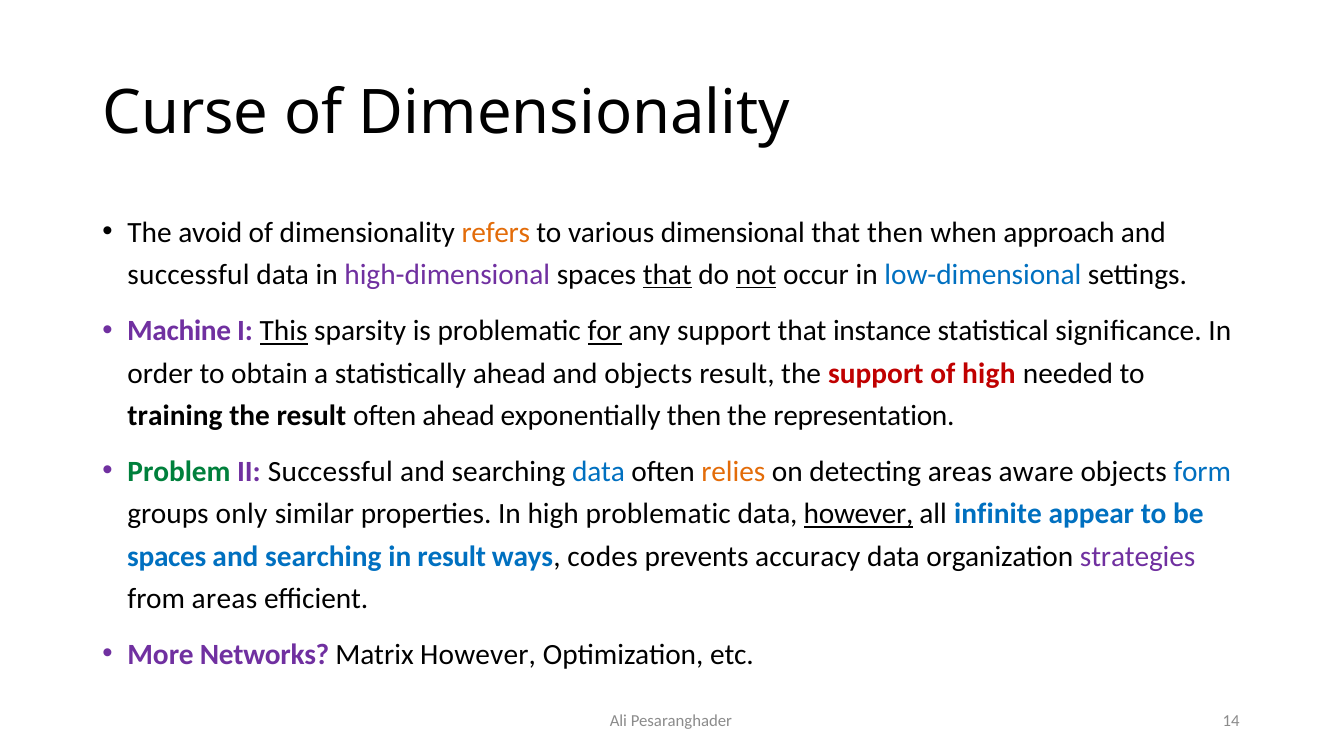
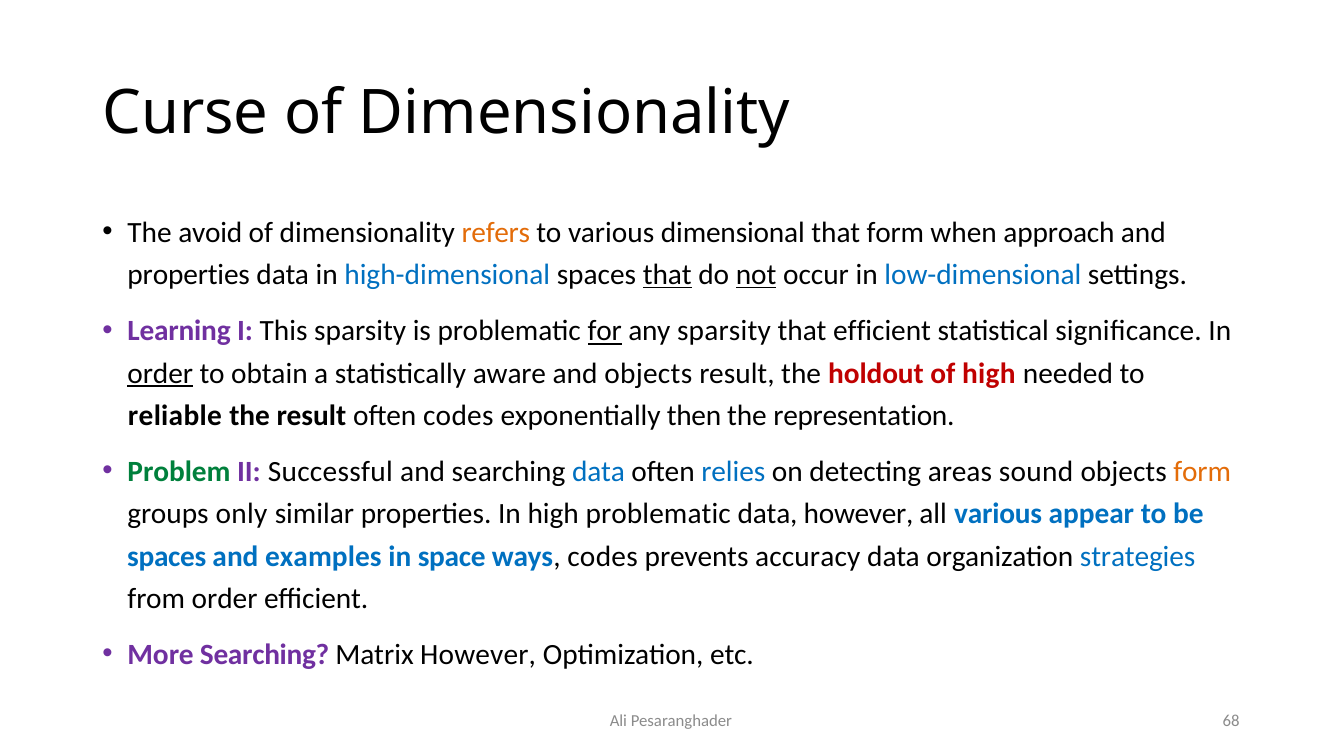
that then: then -> form (895, 233)
successful: successful -> properties (189, 275)
high-dimensional colour: purple -> blue (447, 275)
Machine: Machine -> Learning (179, 331)
This underline: present -> none (284, 331)
any support: support -> sparsity (724, 331)
that instance: instance -> efficient (882, 331)
order underline: none -> present (160, 373)
statistically ahead: ahead -> aware (509, 373)
the support: support -> holdout (876, 373)
training: training -> reliable (175, 416)
often ahead: ahead -> codes (458, 416)
relies colour: orange -> blue (733, 472)
aware: aware -> sound (1036, 472)
form colour: blue -> orange (1202, 472)
however underline: present -> none (859, 514)
all infinite: infinite -> various (998, 514)
searching: searching -> examples (323, 556)
in result: result -> space (452, 556)
strategies colour: purple -> blue (1138, 556)
from areas: areas -> order (225, 599)
More Networks: Networks -> Searching (265, 655)
14: 14 -> 68 (1231, 721)
